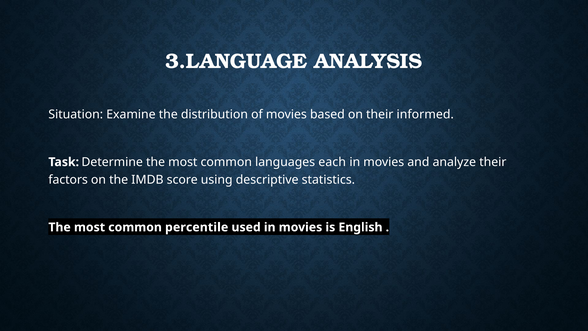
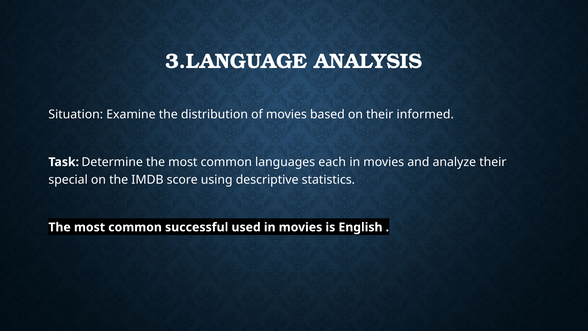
factors: factors -> special (68, 180)
percentile: percentile -> successful (197, 227)
